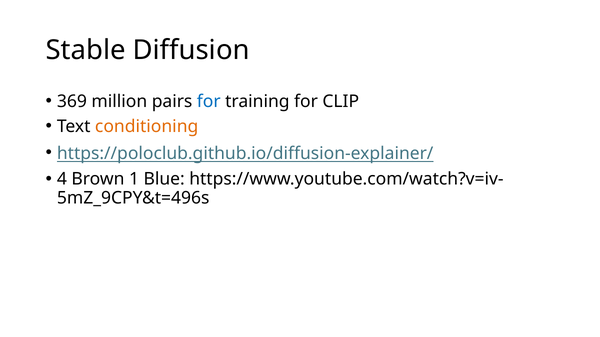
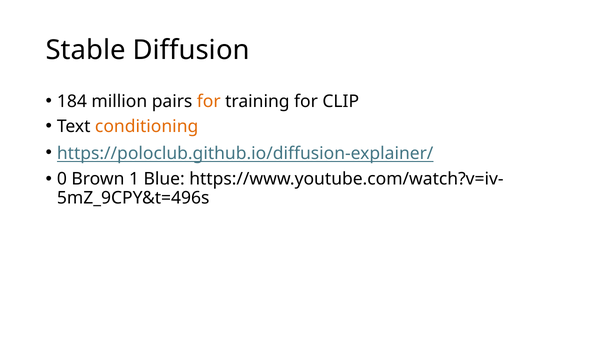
369: 369 -> 184 (72, 101)
for colour: blue -> orange (209, 101)
4: 4 -> 0 (62, 179)
